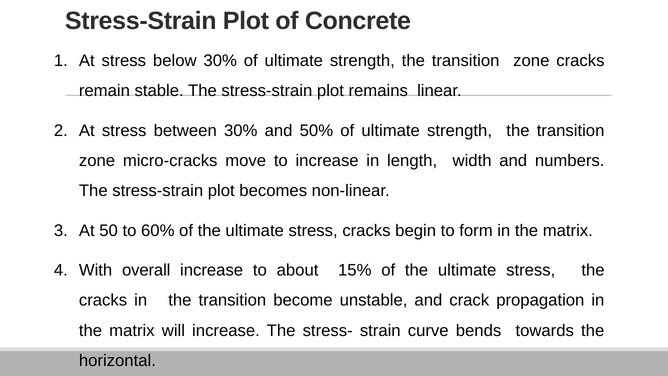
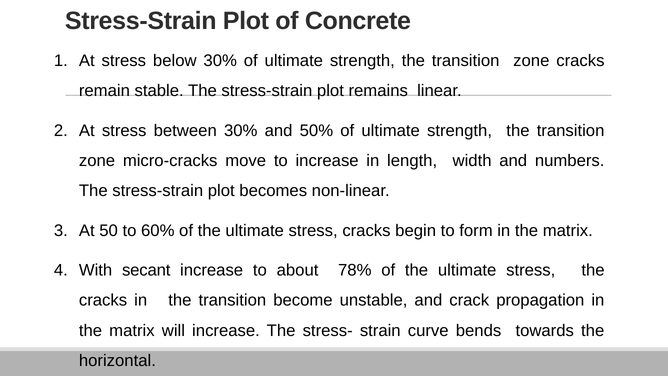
overall: overall -> secant (146, 270)
15%: 15% -> 78% (355, 270)
